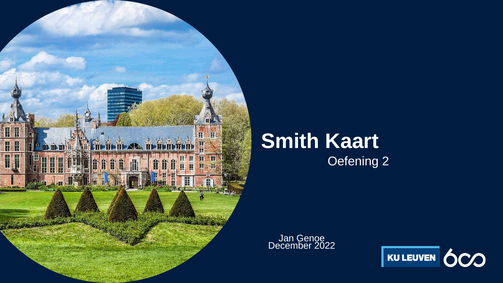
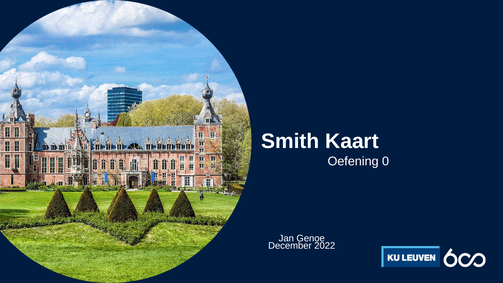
2: 2 -> 0 (386, 161)
